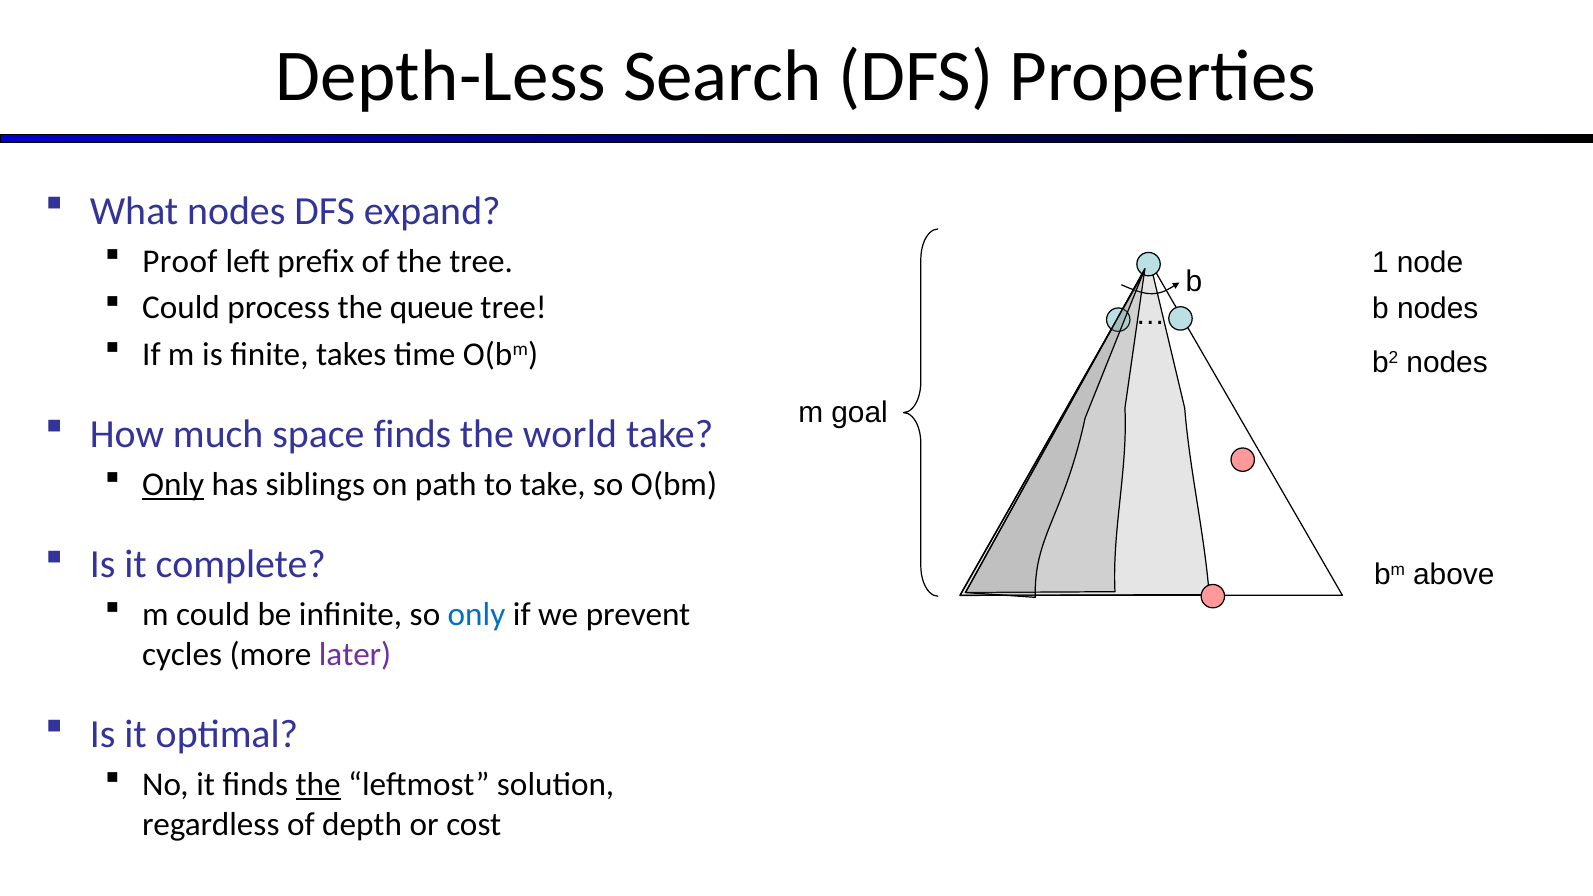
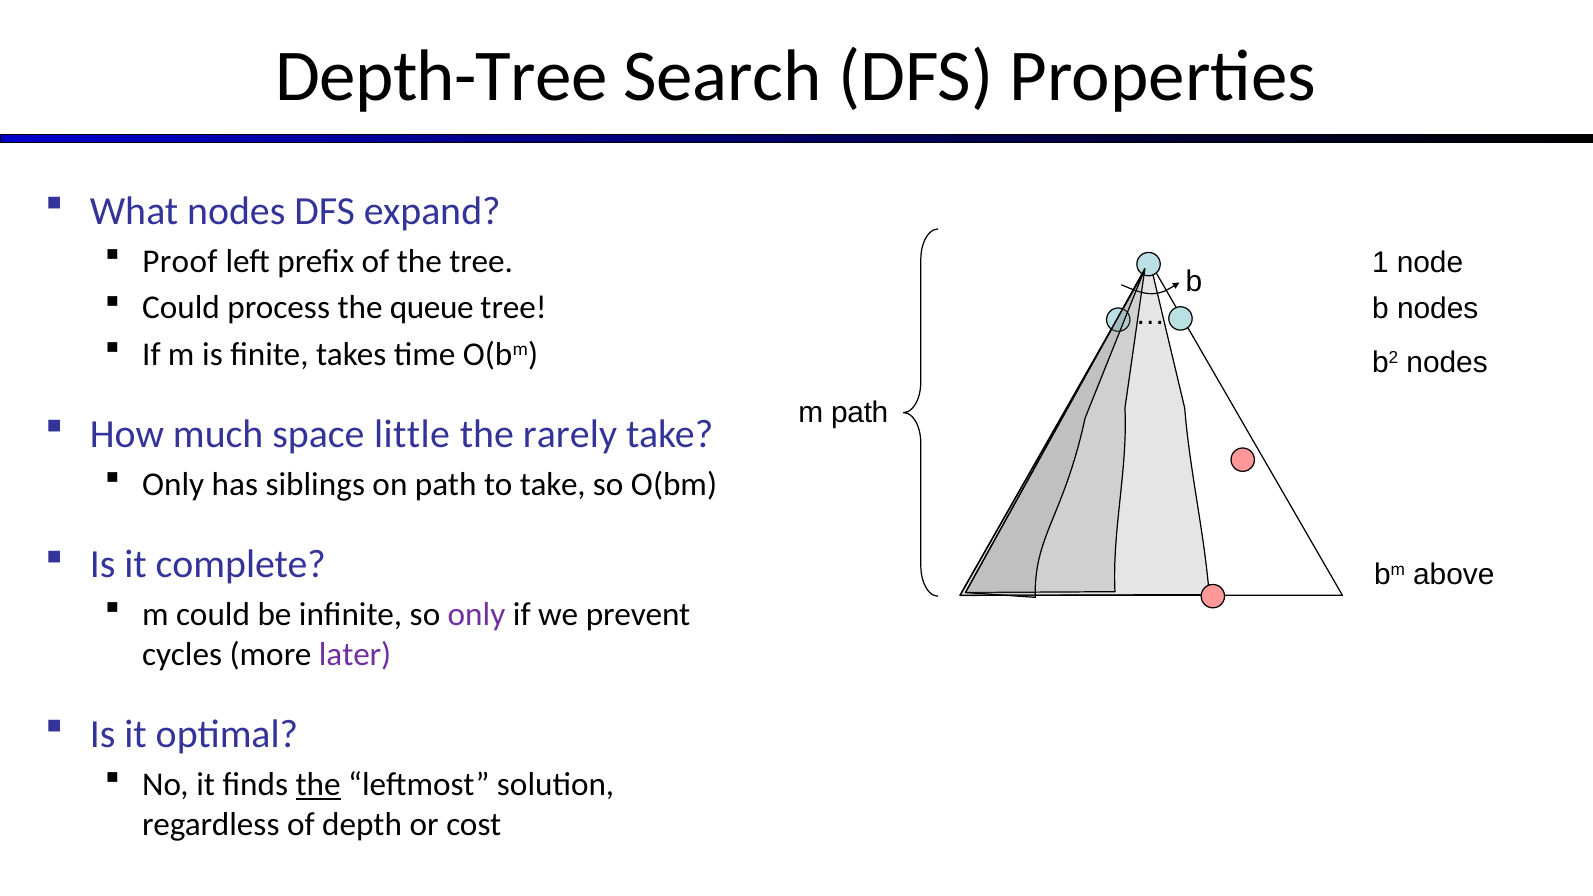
Depth-Less: Depth-Less -> Depth-Tree (442, 76)
m goal: goal -> path (860, 413)
space finds: finds -> little (412, 434)
world: world -> rarely (570, 434)
Only underline: present -> none (173, 484)
only colour: blue -> purple (477, 614)
